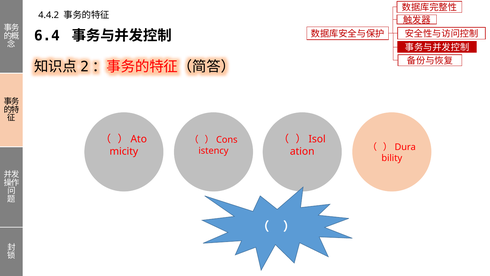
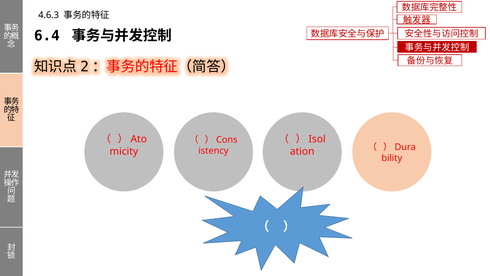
4.4.2: 4.4.2 -> 4.6.3 (49, 15)
